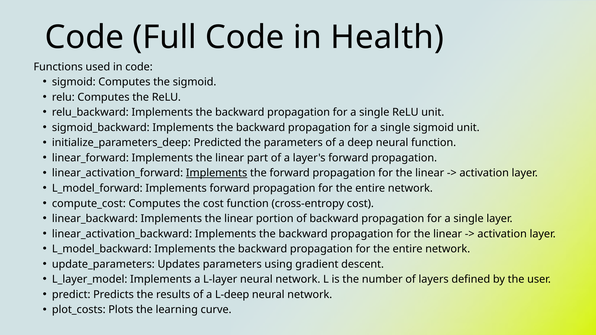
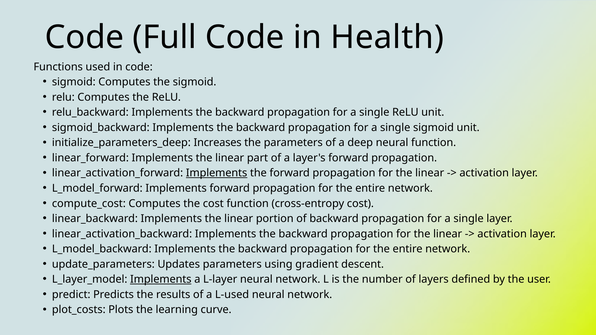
Predicted: Predicted -> Increases (218, 143)
Implements underline: none -> present (161, 280)
L-deep: L-deep -> L-used (232, 295)
